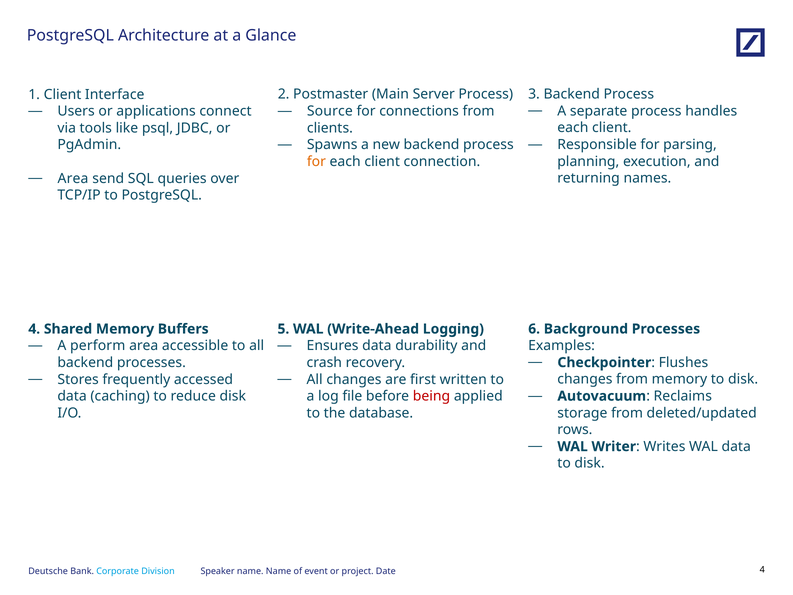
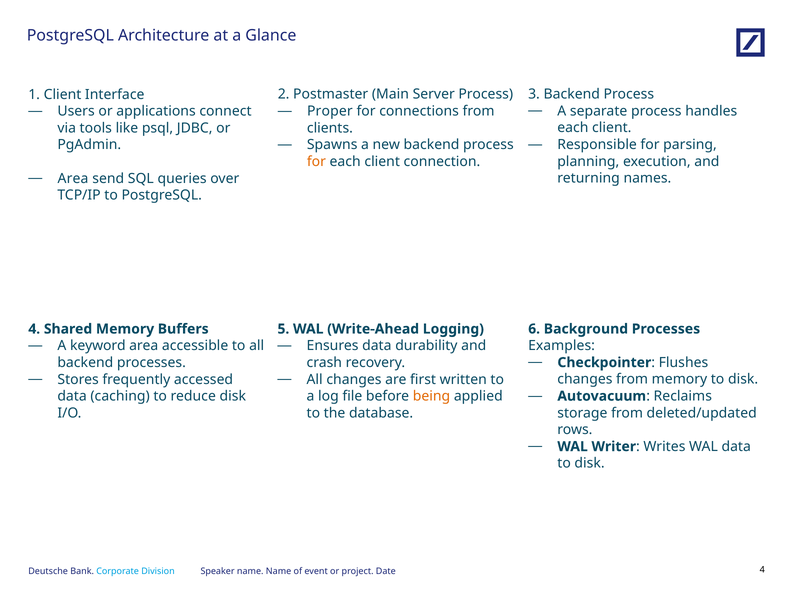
Source: Source -> Proper (330, 111)
perform: perform -> keyword (98, 346)
being colour: red -> orange (432, 396)
